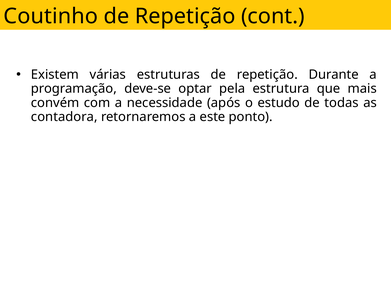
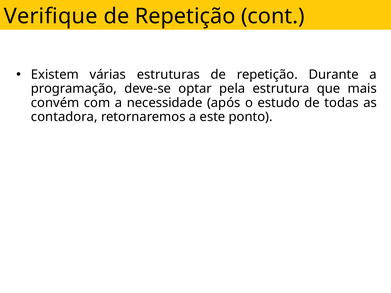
Coutinho: Coutinho -> Verifique (51, 16)
